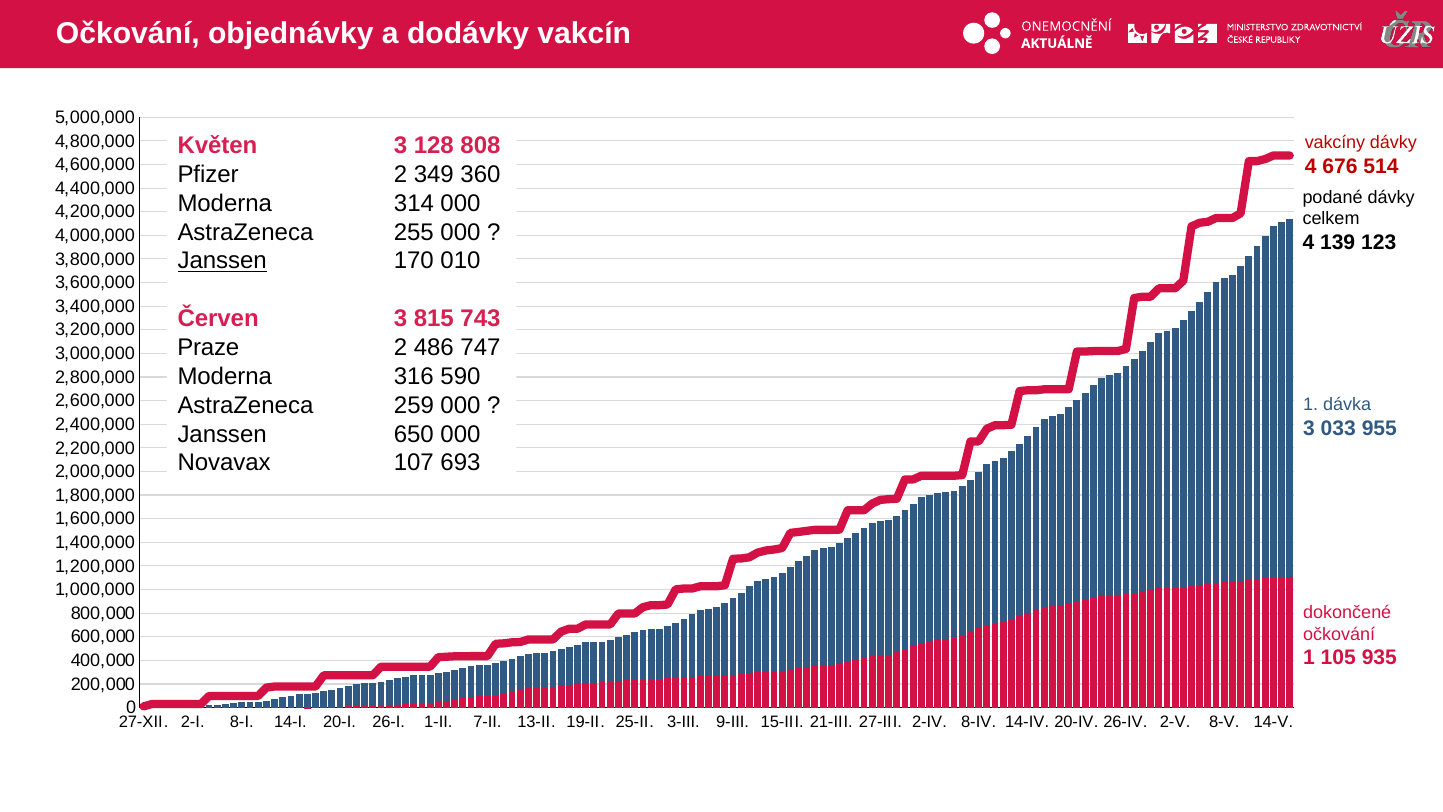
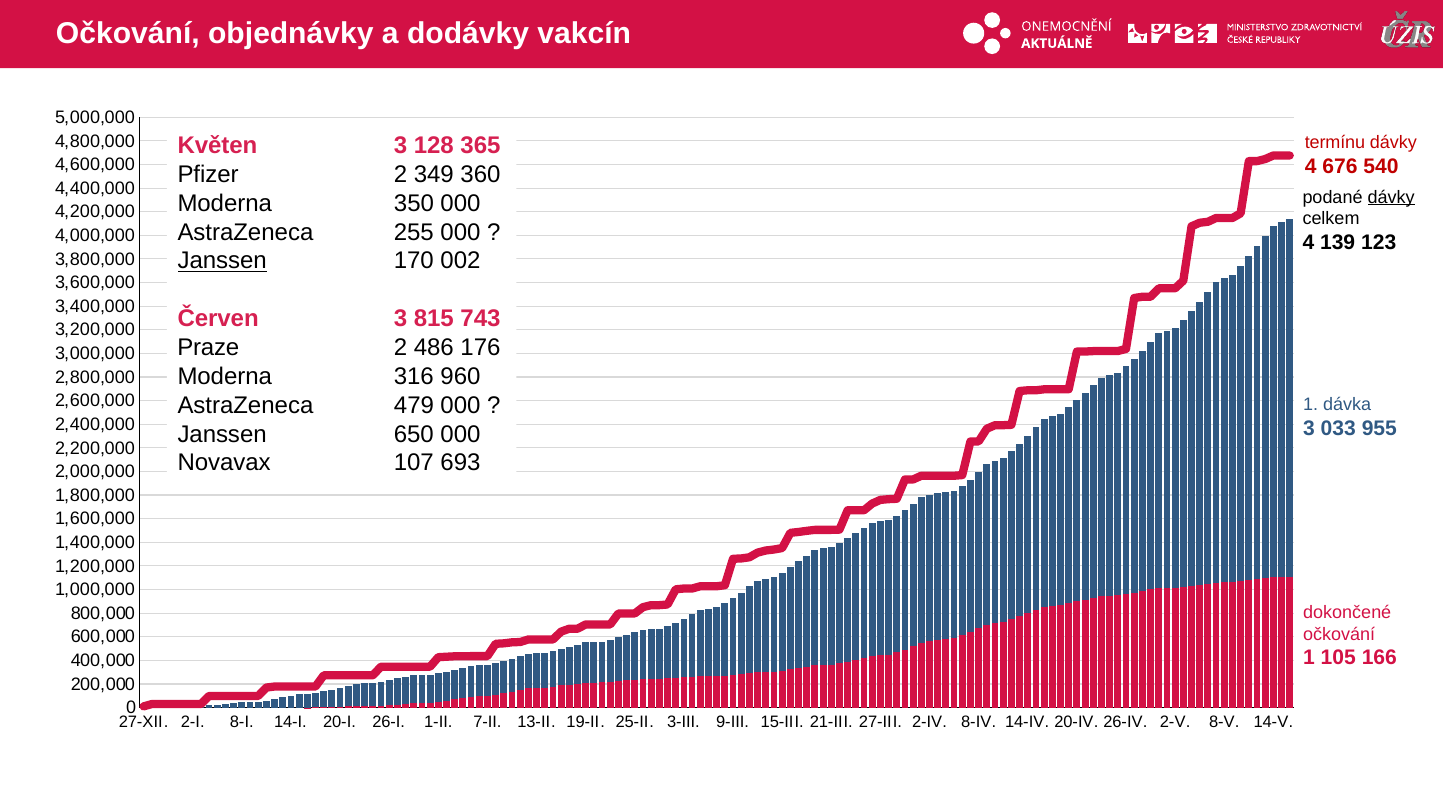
vakcíny: vakcíny -> termínu (1335, 143)
808: 808 -> 365 (480, 145)
514: 514 -> 540 (1381, 166)
dávky underline: none -> present (1391, 197)
314: 314 -> 350 (414, 203)
010: 010 -> 002 (461, 261)
747: 747 -> 176 (480, 347)
590: 590 -> 960 (461, 376)
259: 259 -> 479 (414, 405)
935: 935 -> 166 (1379, 658)
